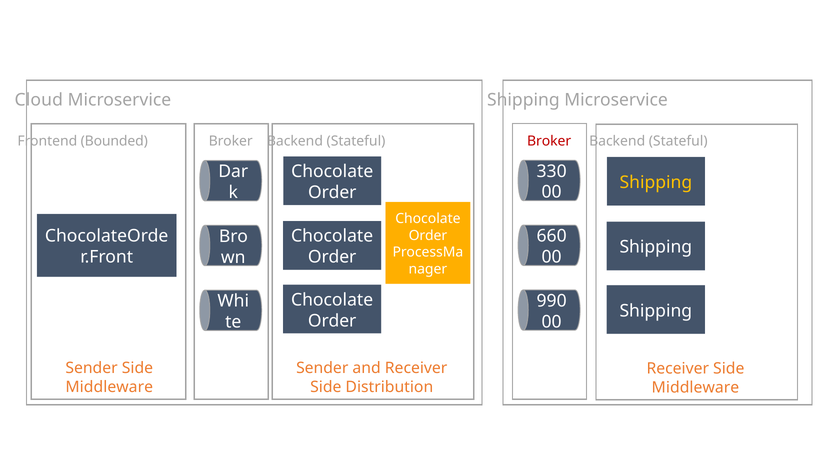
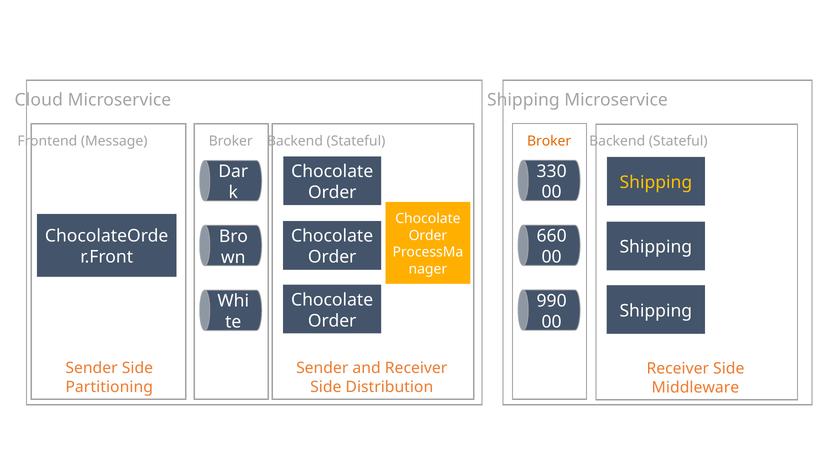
Broker colour: red -> orange (549, 141)
Bounded: Bounded -> Message (114, 141)
Middleware: Middleware -> Partitioning (109, 387)
